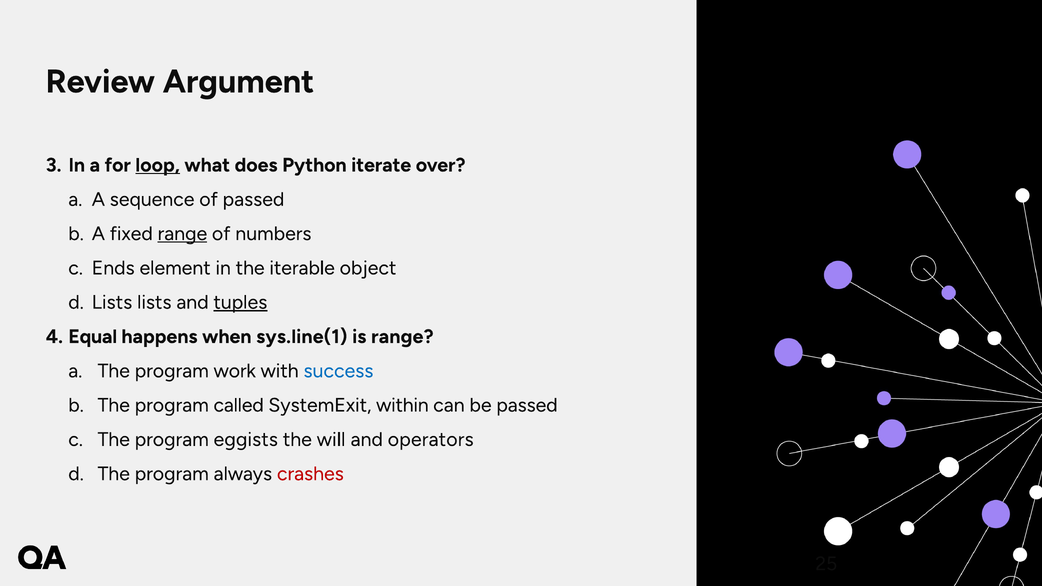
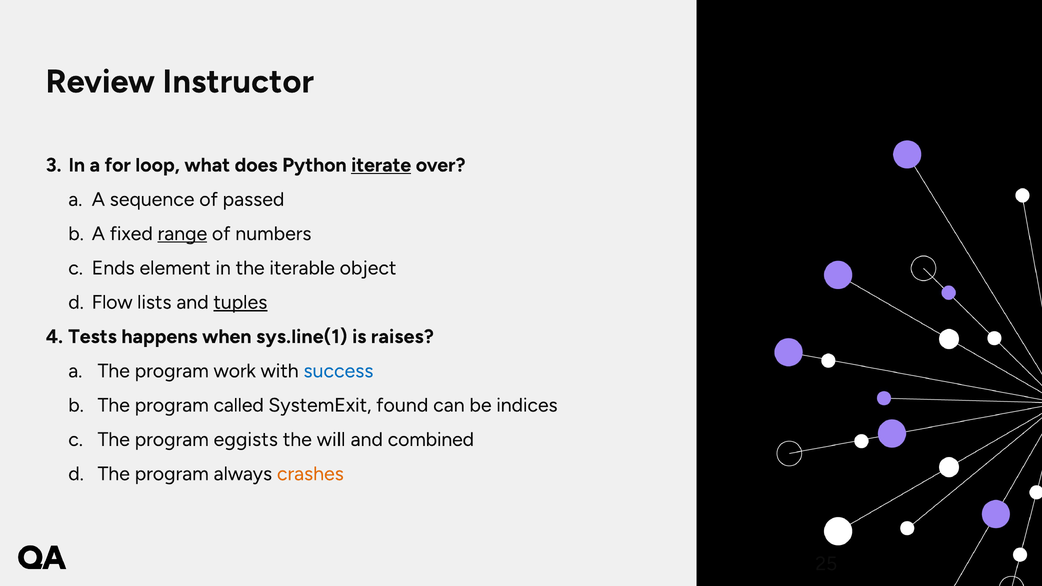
Argument: Argument -> Instructor (238, 82)
loop underline: present -> none (158, 165)
iterate underline: none -> present (381, 165)
Lists: Lists -> Flow (112, 302)
Equal: Equal -> Tests (93, 337)
is range: range -> raises (402, 337)
within: within -> found (402, 405)
be passed: passed -> indices (527, 405)
operators: operators -> combined (431, 440)
crashes colour: red -> orange (310, 474)
